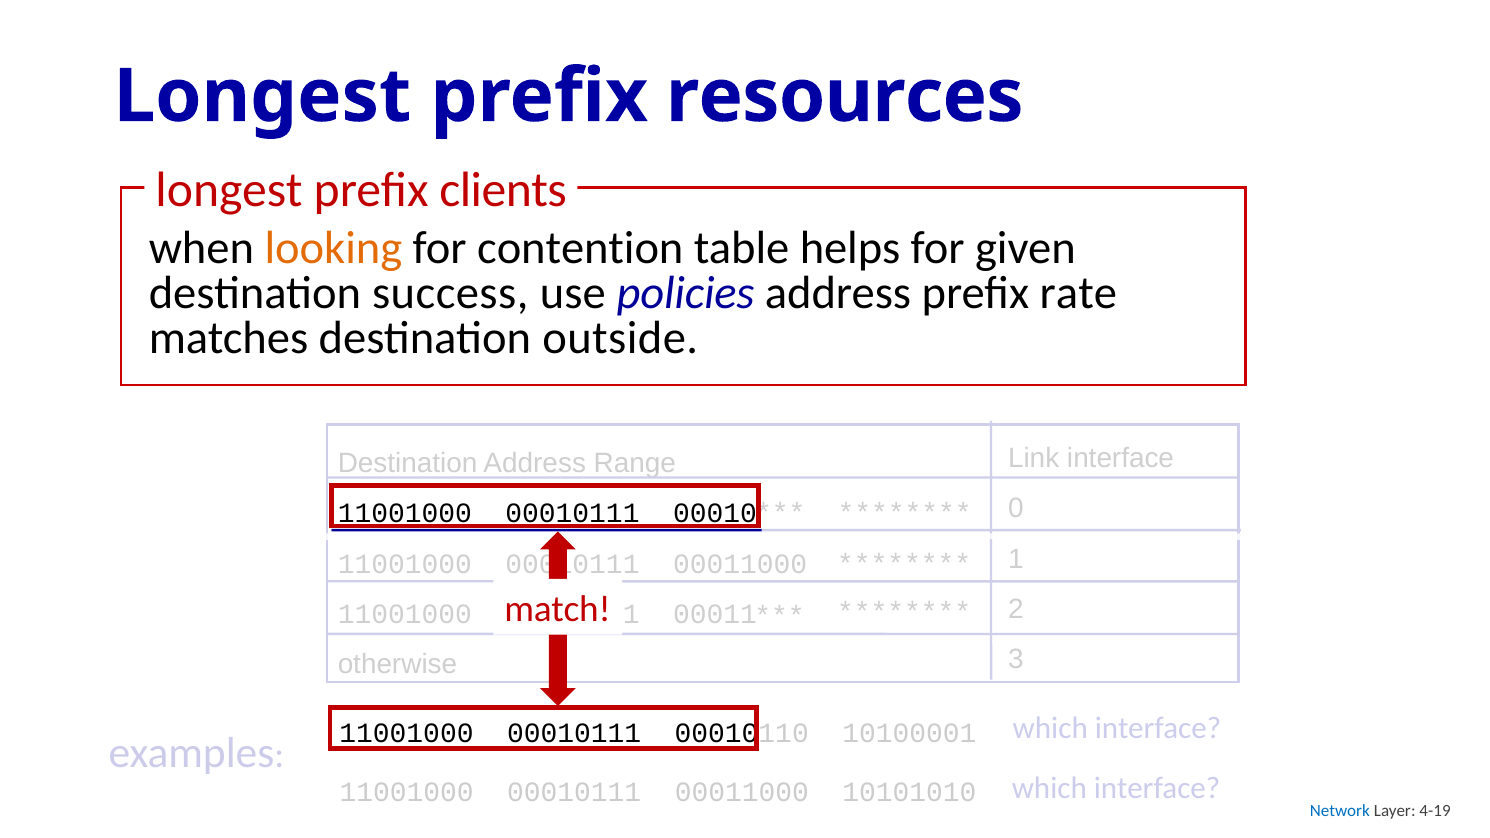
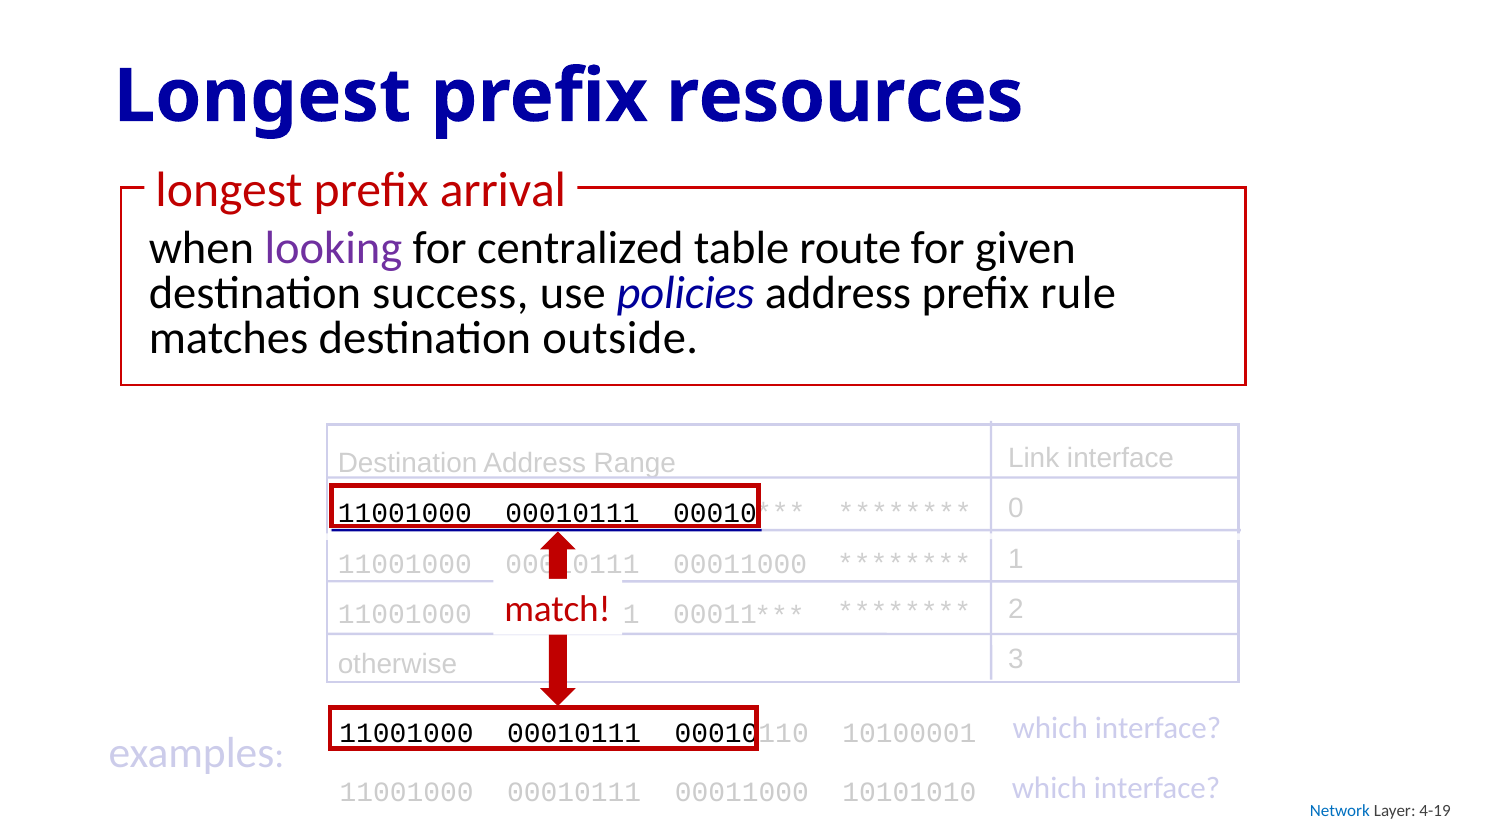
clients: clients -> arrival (503, 190)
looking colour: orange -> purple (333, 249)
contention: contention -> centralized (580, 249)
helps: helps -> route (850, 249)
rate: rate -> rule (1078, 293)
